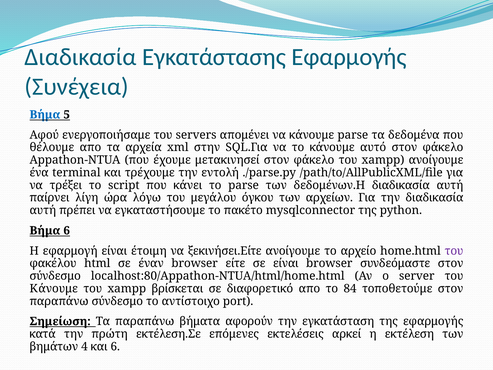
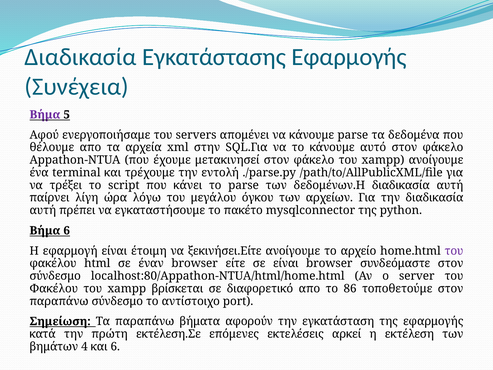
Βήμα colour: blue -> purple (45, 115)
Κάνουμε: Κάνουμε -> Φακέλου (54, 288)
84: 84 -> 86 (350, 288)
